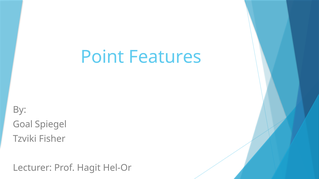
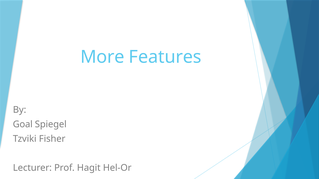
Point: Point -> More (102, 57)
